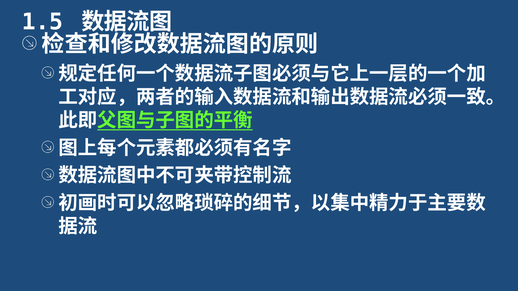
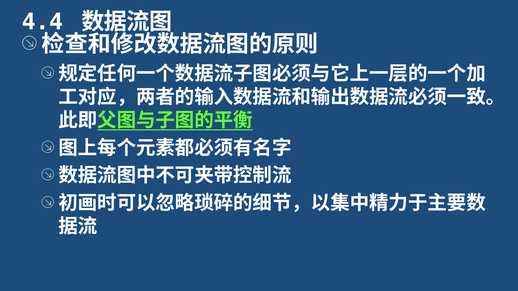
1.5: 1.5 -> 4.4 (42, 22)
